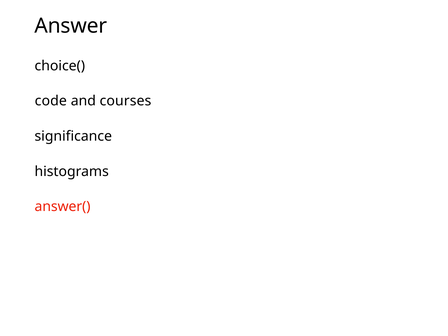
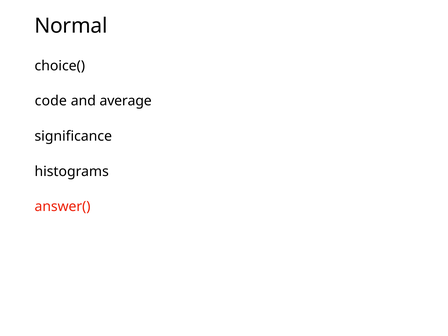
Answer: Answer -> Normal (71, 26)
courses: courses -> average (126, 101)
